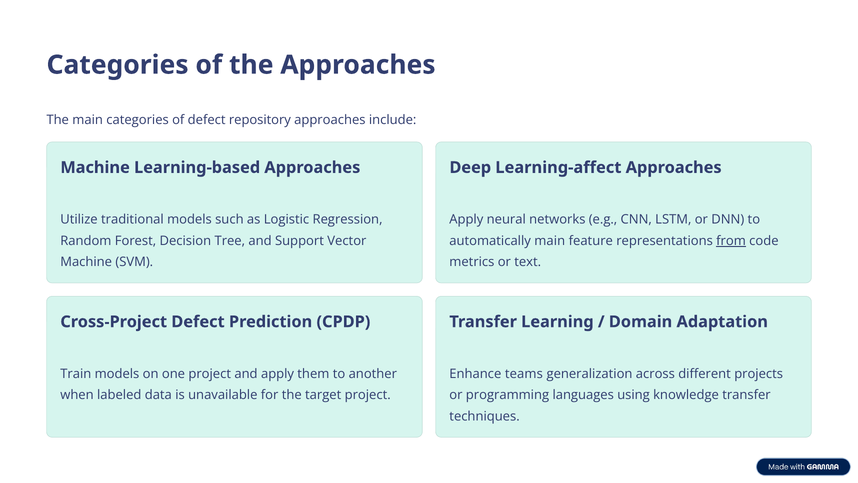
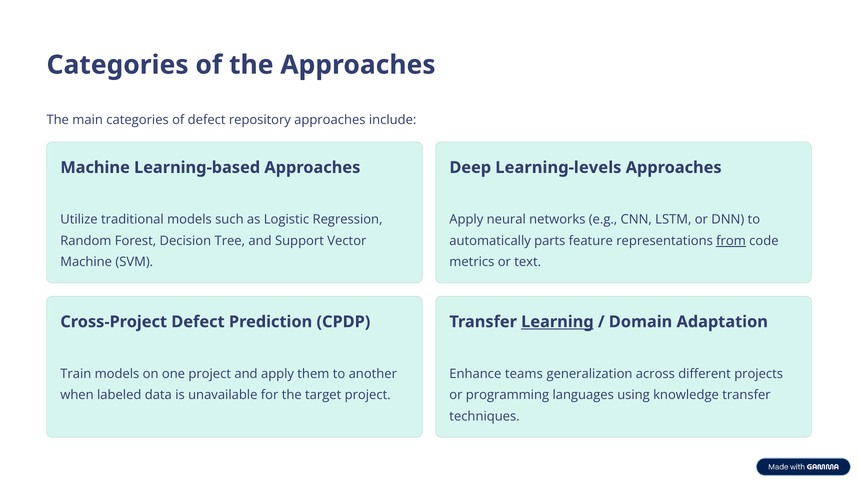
Learning-affect: Learning-affect -> Learning-levels (558, 167)
automatically main: main -> parts (550, 241)
Learning underline: none -> present (557, 322)
